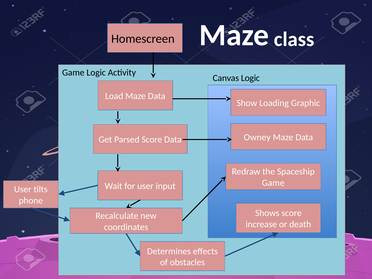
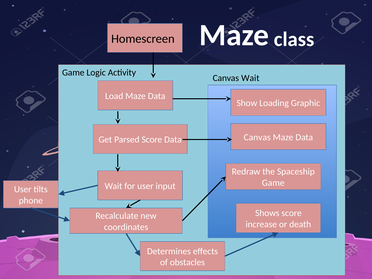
Canvas Logic: Logic -> Wait (250, 78)
Owney: Owney -> Canvas (257, 137)
